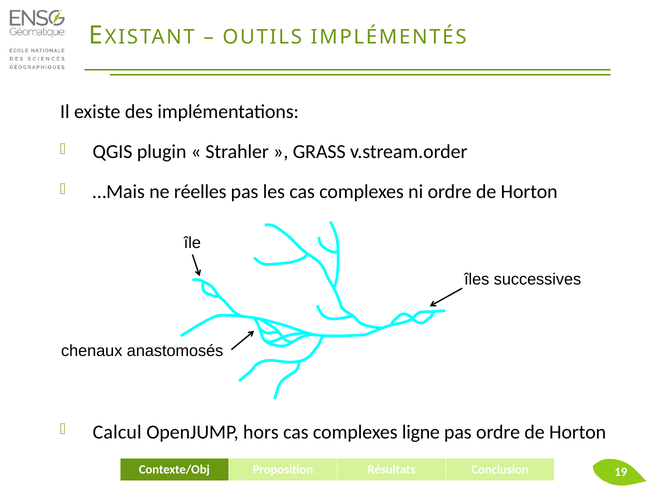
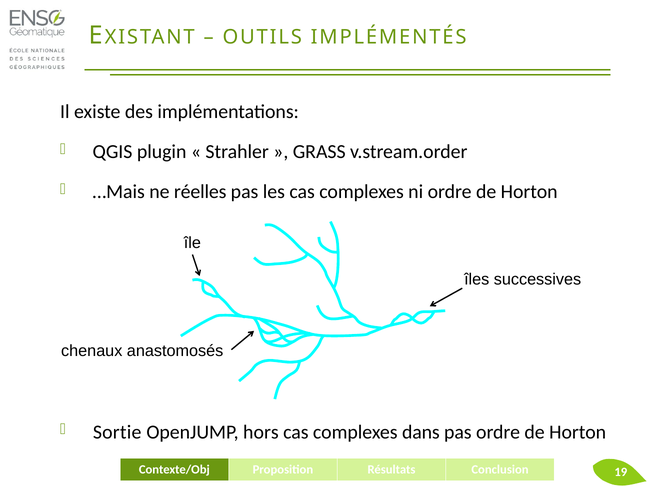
Calcul: Calcul -> Sortie (117, 432)
ligne: ligne -> dans (421, 432)
